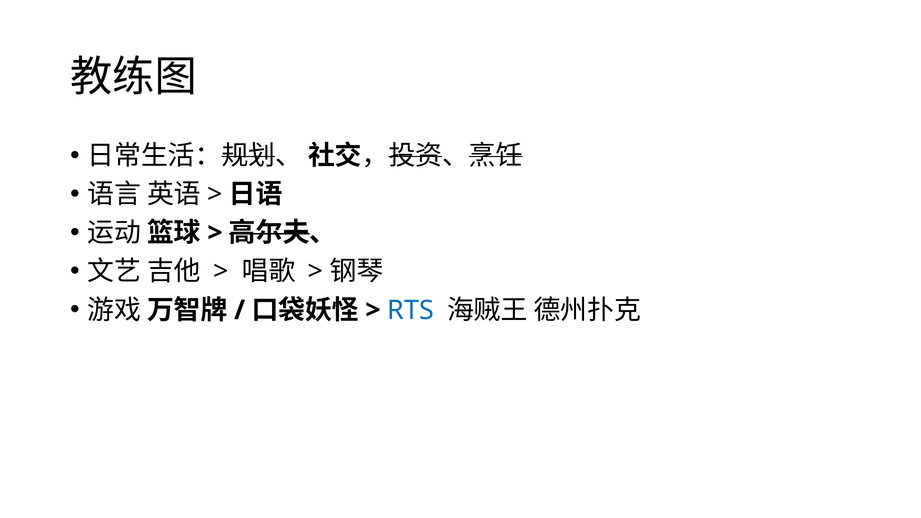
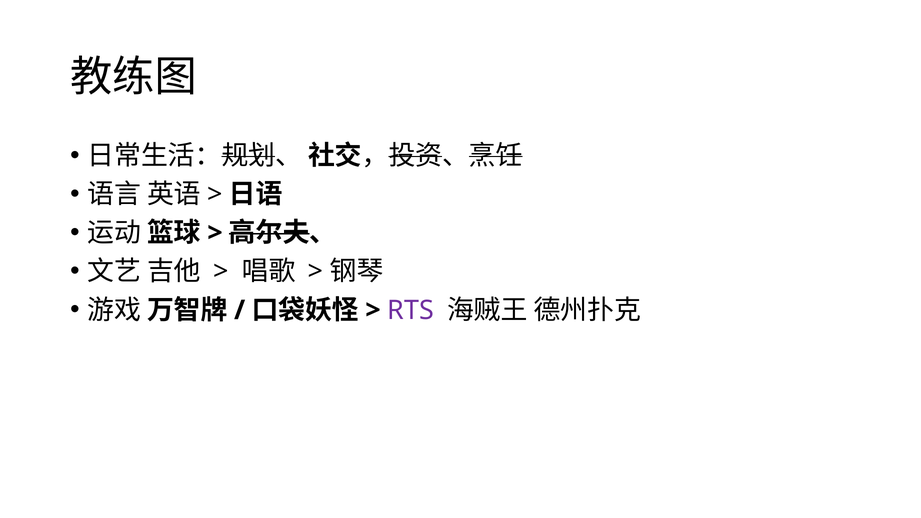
RTS colour: blue -> purple (411, 310)
